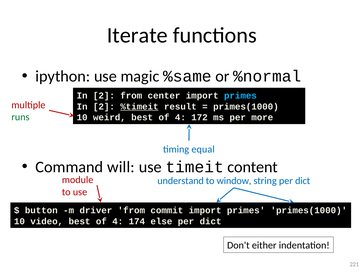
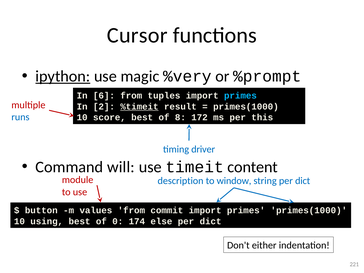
Iterate: Iterate -> Cursor (137, 35)
ipython underline: none -> present (63, 76)
%same: %same -> %very (187, 76)
%normal: %normal -> %prompt (267, 76)
2: 2 -> 6 (104, 96)
center: center -> tuples (164, 96)
runs colour: green -> blue (20, 117)
weird: weird -> score (109, 117)
4: 4 -> 8 (180, 117)
more: more -> this (262, 117)
equal: equal -> driver (203, 149)
understand: understand -> description (181, 181)
driver: driver -> values (96, 210)
video: video -> using (47, 221)
4: 4 -> 0 (118, 221)
